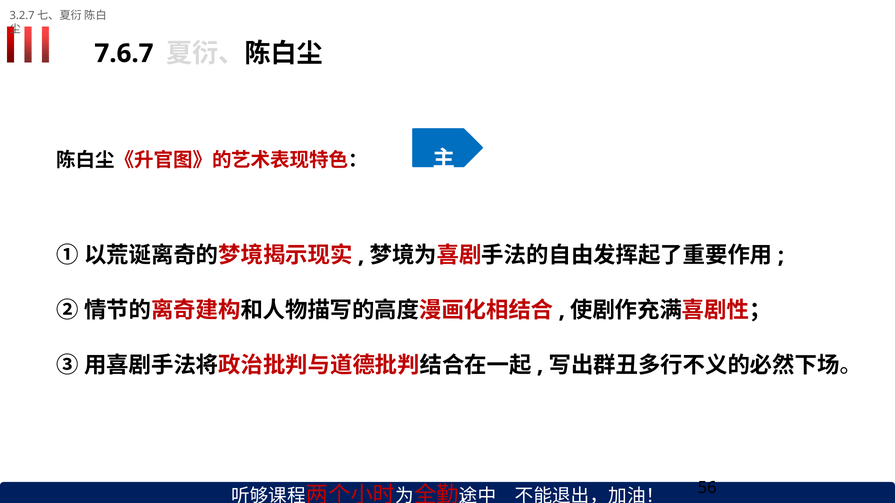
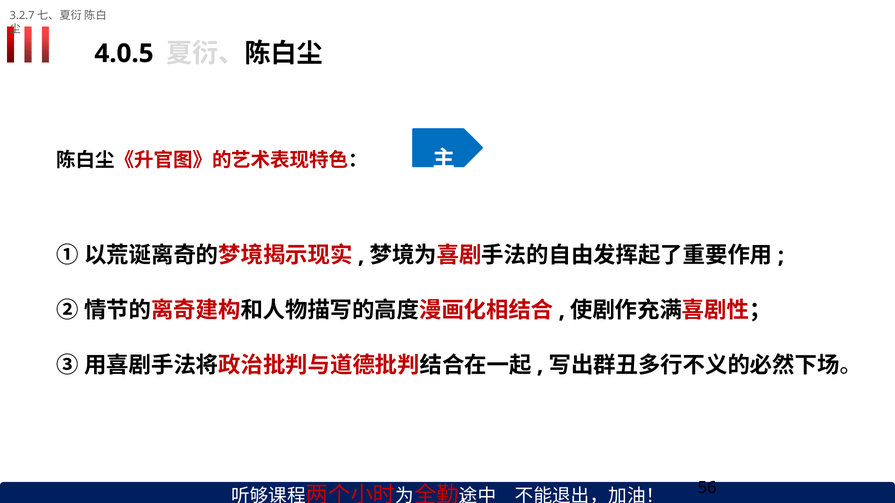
7.6.7: 7.6.7 -> 4.0.5 (124, 53)
